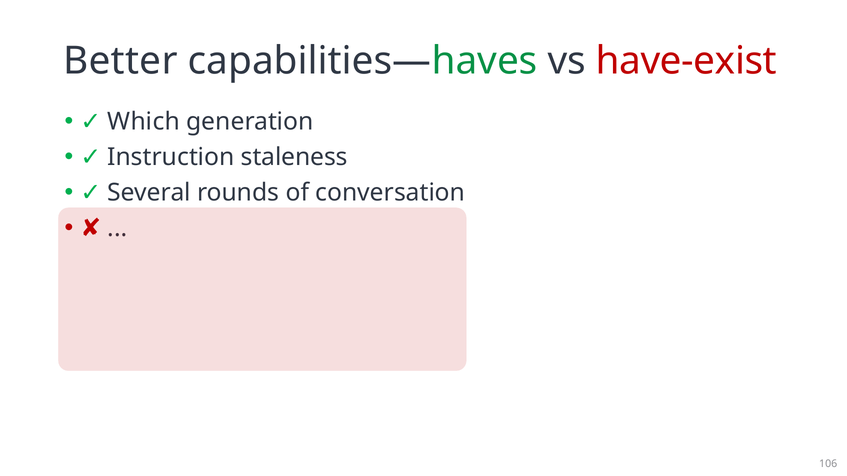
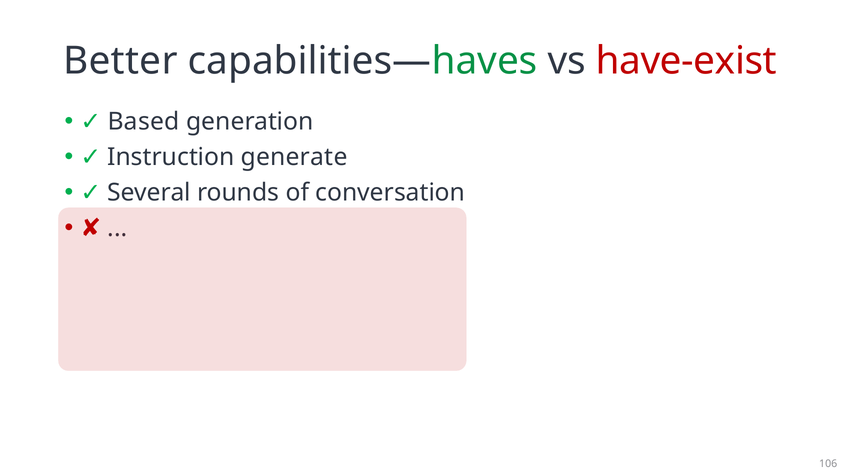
Which: Which -> Based (144, 122)
staleness: staleness -> generate (294, 157)
